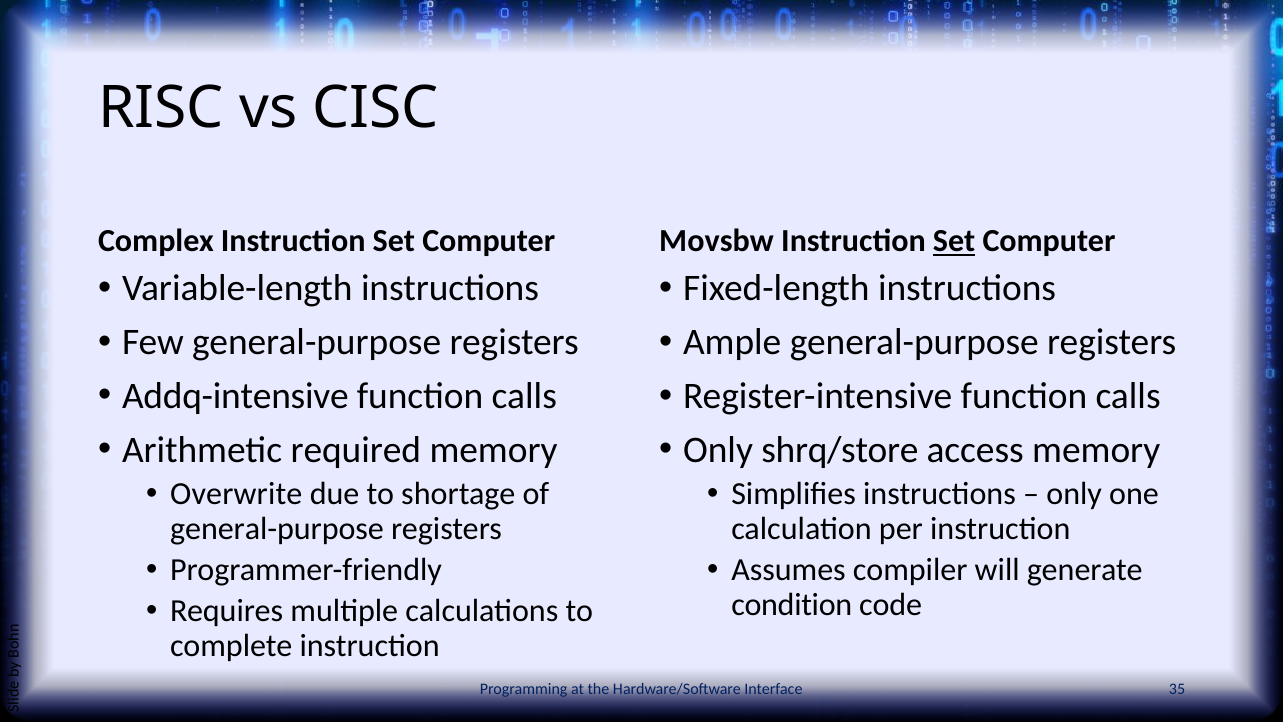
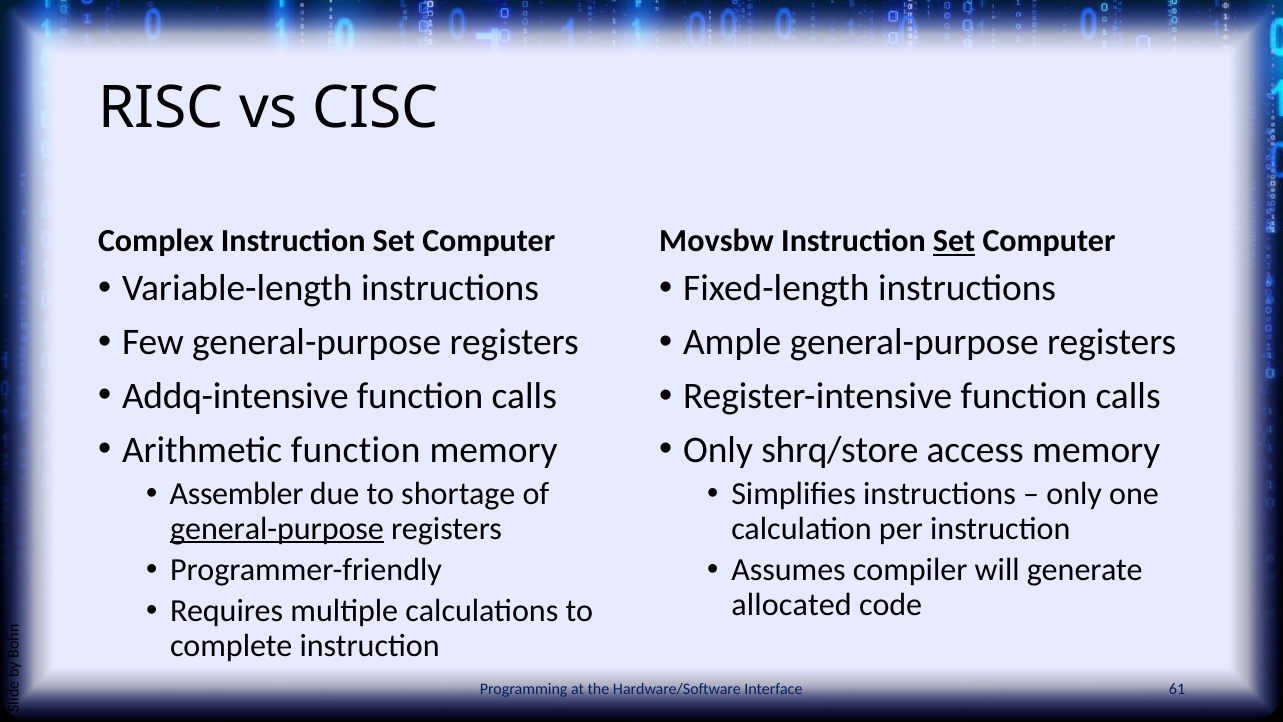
Arithmetic required: required -> function (356, 450)
Overwrite: Overwrite -> Assembler (237, 494)
general-purpose underline: none -> present (277, 528)
condition: condition -> allocated (792, 605)
35: 35 -> 61 (1177, 689)
